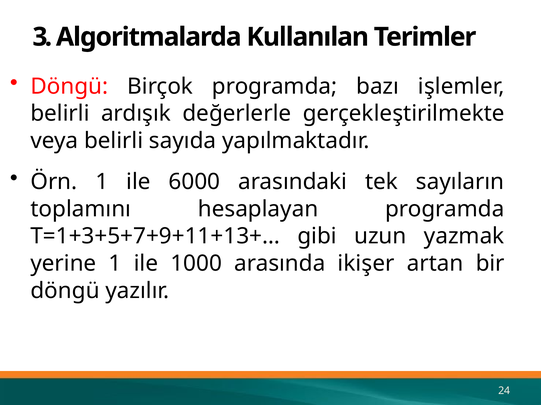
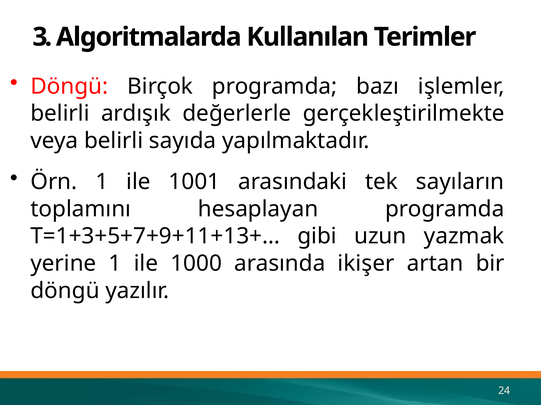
6000: 6000 -> 1001 (194, 182)
